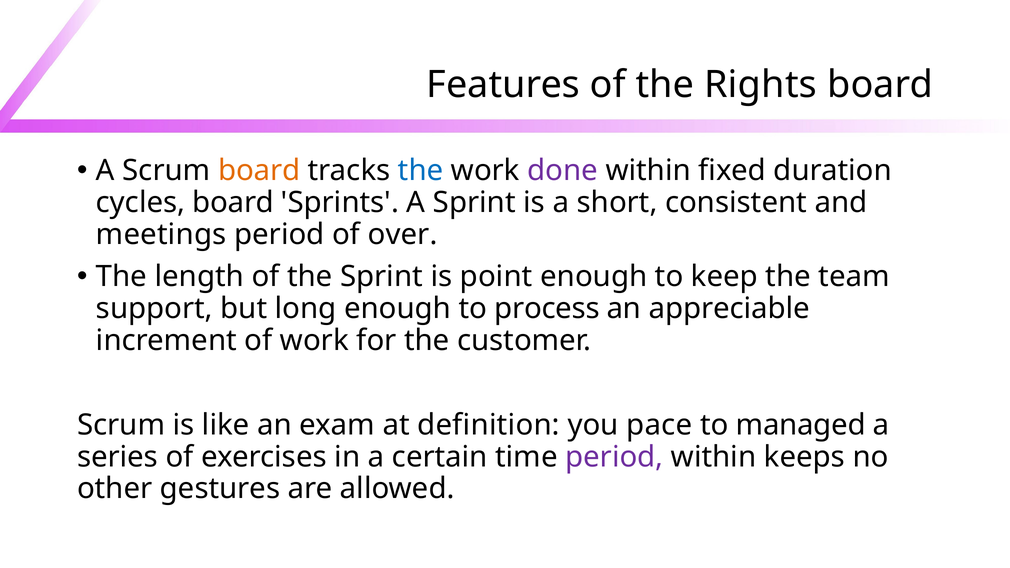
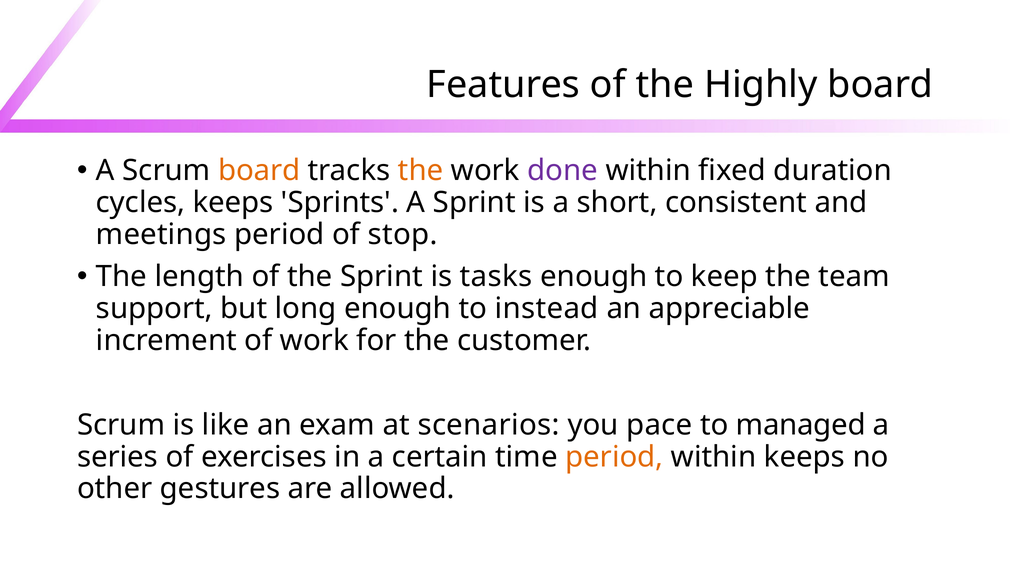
Rights: Rights -> Highly (761, 85)
the colour: blue -> orange (421, 171)
cycles board: board -> keeps (233, 203)
over: over -> stop (403, 234)
point: point -> tasks (496, 277)
process: process -> instead (547, 309)
definition: definition -> scenarios (489, 425)
period colour: purple -> orange (614, 457)
